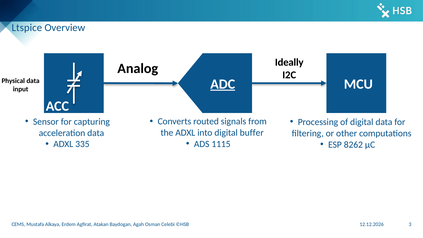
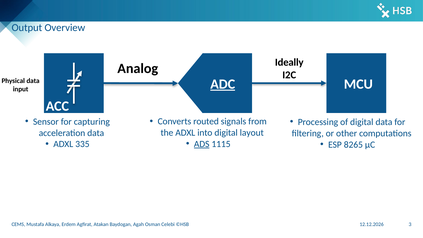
Ltspice: Ltspice -> Output (27, 28)
buffer: buffer -> layout (252, 133)
ADS underline: none -> present (202, 144)
8262: 8262 -> 8265 (353, 145)
